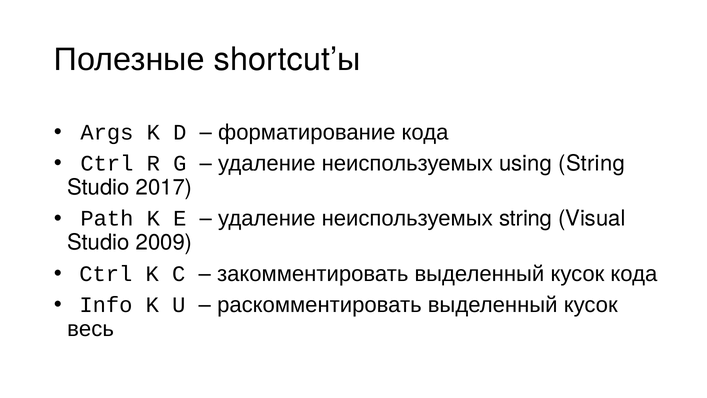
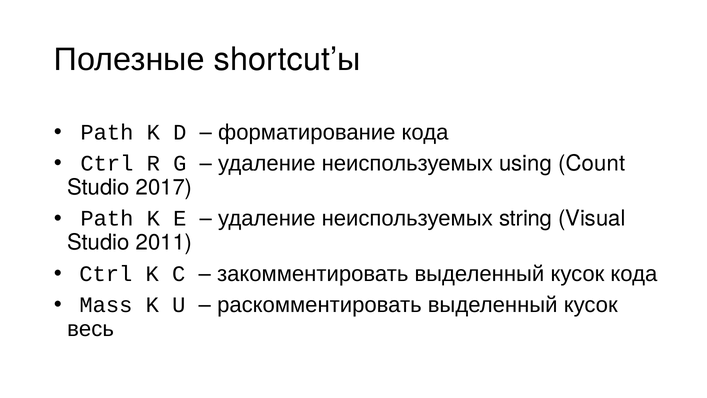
Args: Args -> Path (107, 132)
using String: String -> Count (592, 163)
2009: 2009 -> 2011 (164, 242)
Info: Info -> Mass (106, 305)
